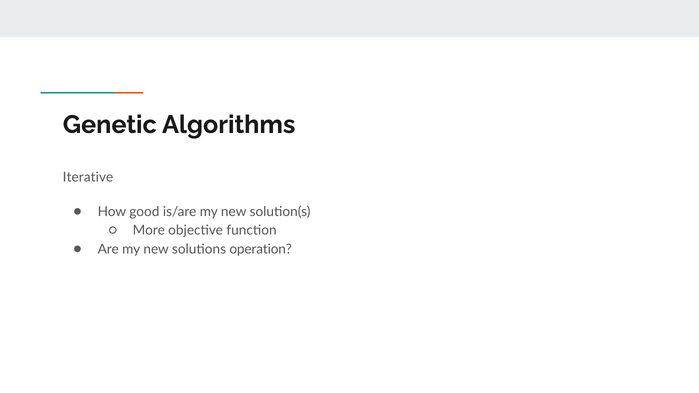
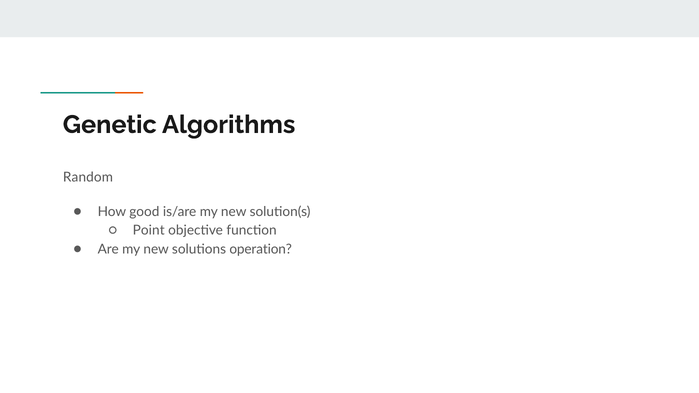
Iterative: Iterative -> Random (88, 177)
More: More -> Point (149, 230)
